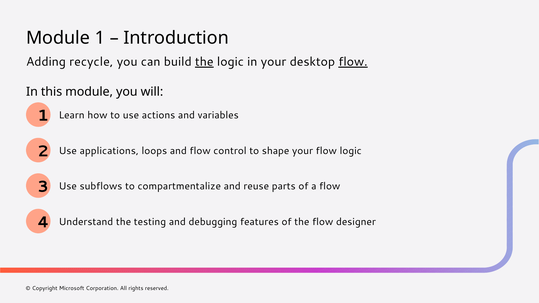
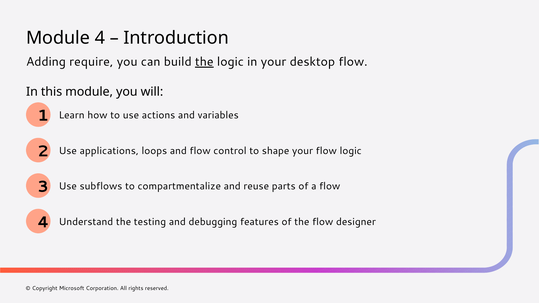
Module 1: 1 -> 4 (100, 38)
recycle: recycle -> require (91, 62)
flow underline: present -> none (353, 62)
